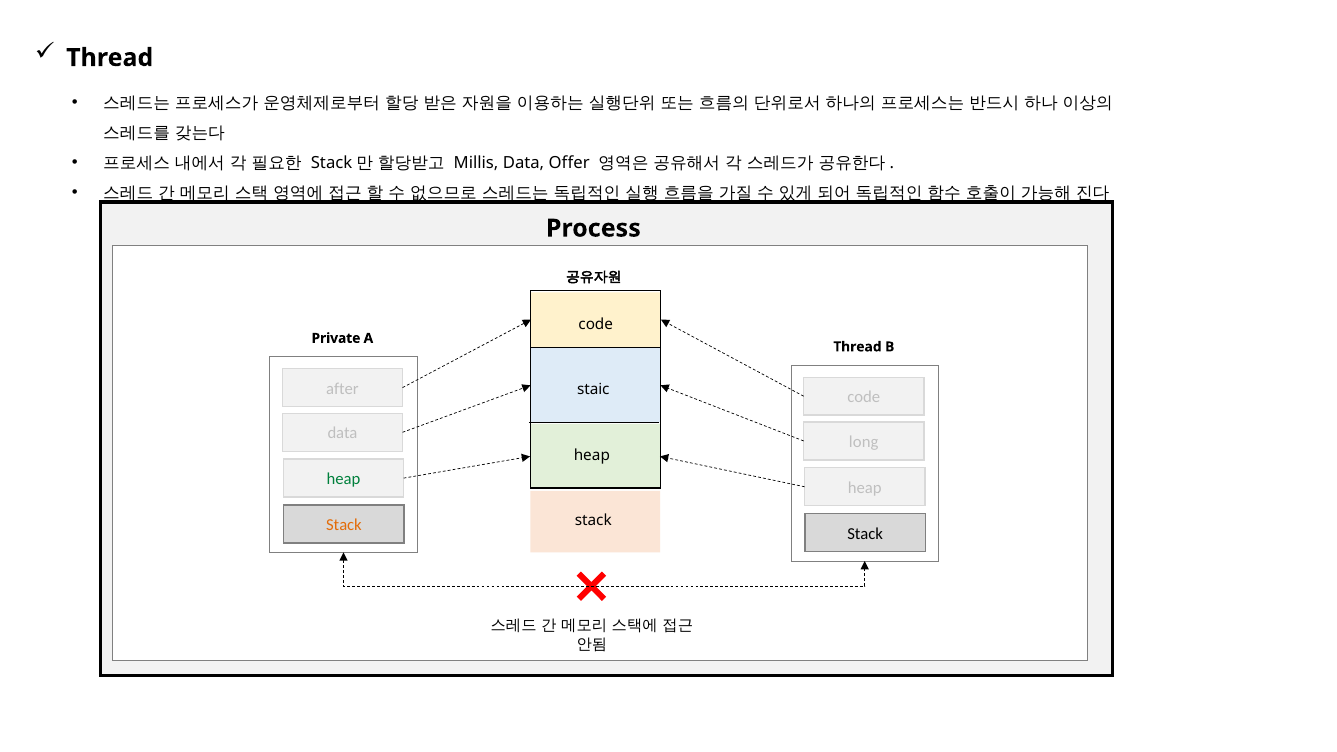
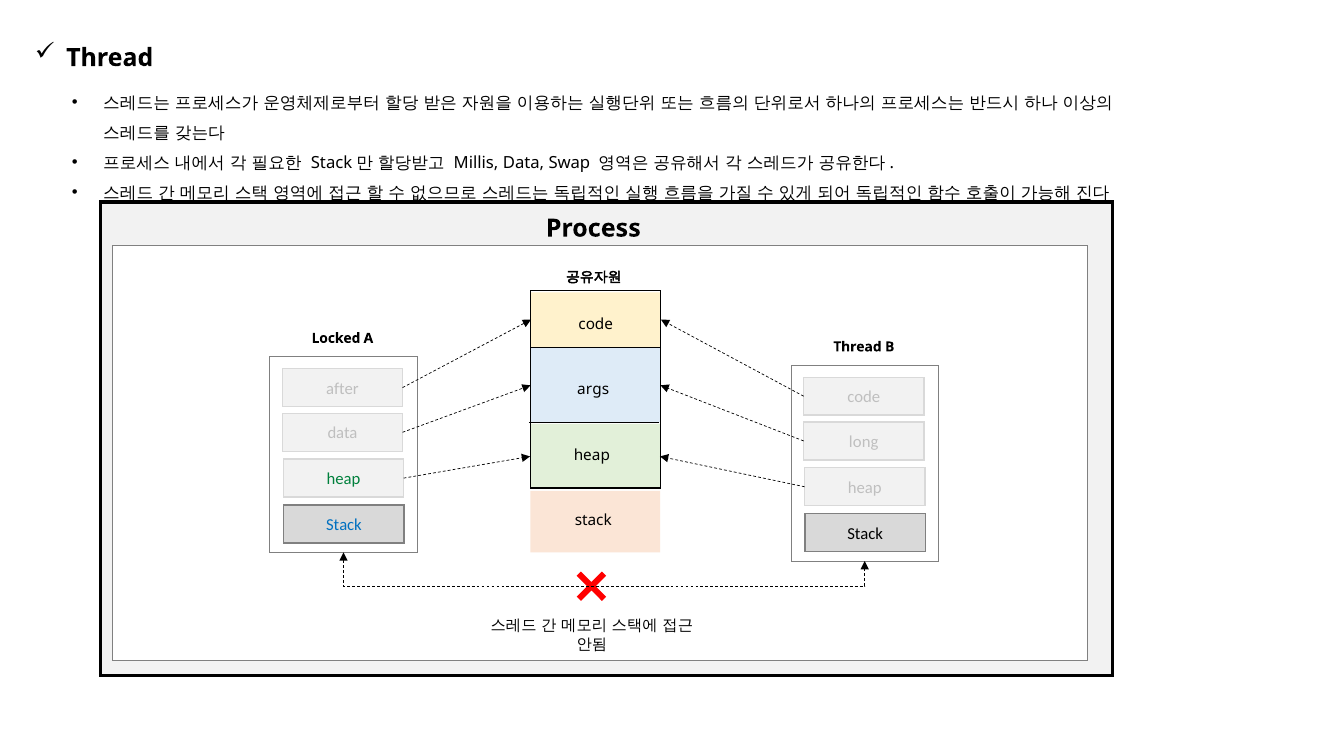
Offer: Offer -> Swap (569, 163)
Private: Private -> Locked (336, 338)
staic: staic -> args (593, 389)
Stack colour: orange -> blue (344, 525)
